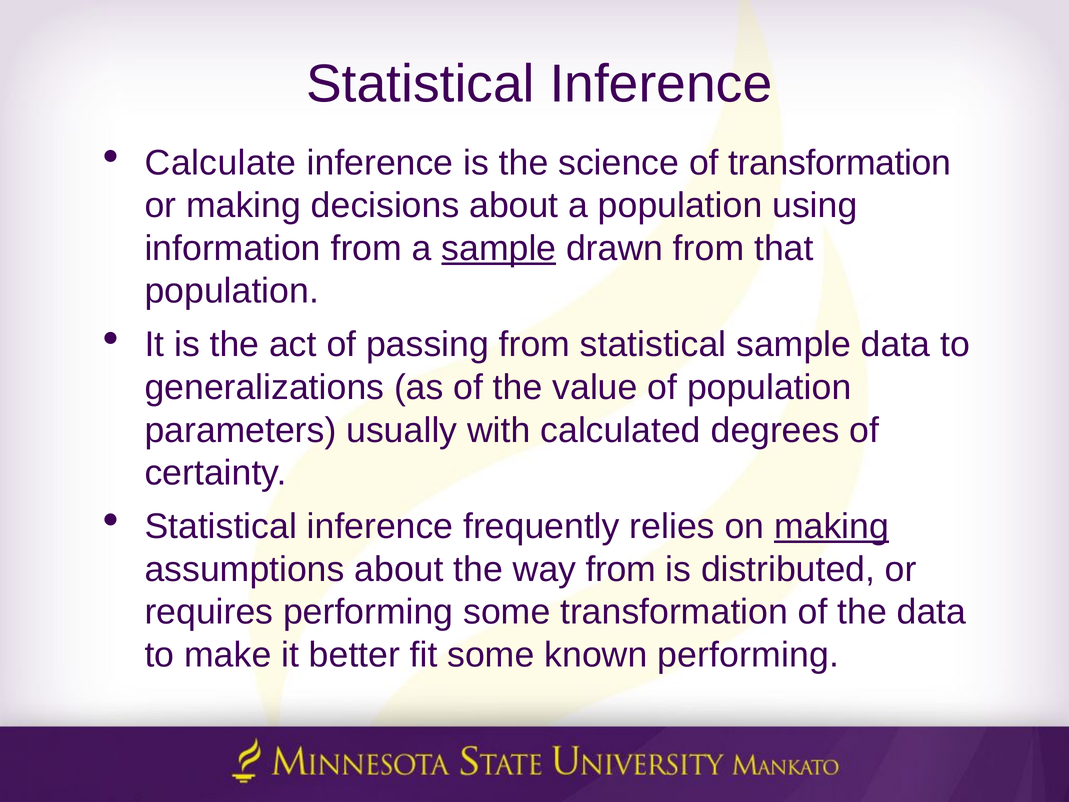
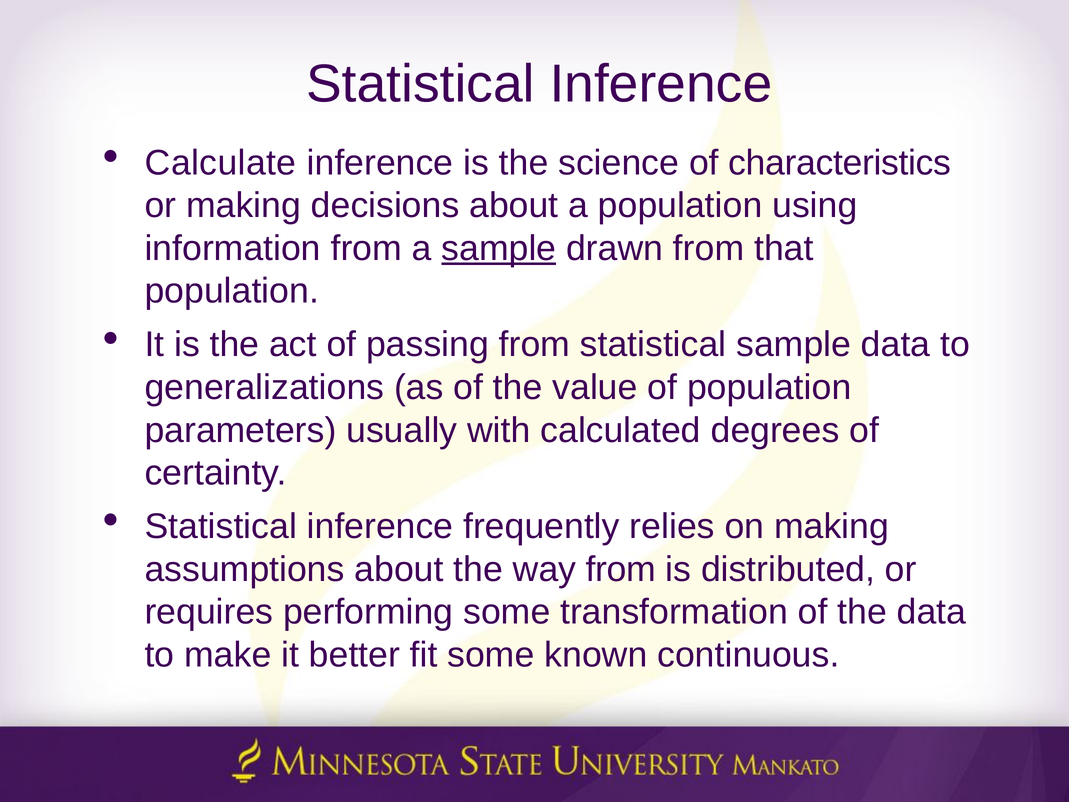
of transformation: transformation -> characteristics (840, 163)
making underline: present -> none (831, 526)
known performing: performing -> continuous (748, 655)
